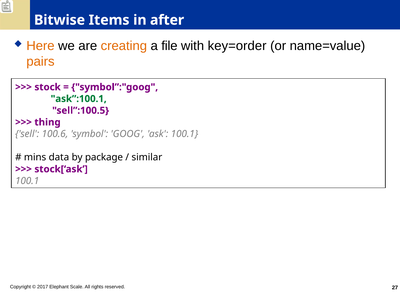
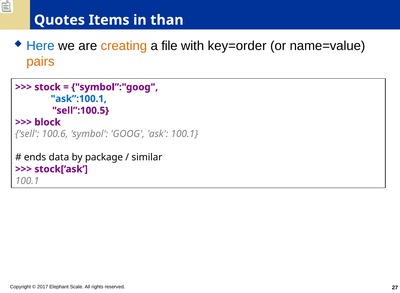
Bitwise: Bitwise -> Quotes (59, 20)
after: after -> than (167, 20)
Here colour: orange -> blue (40, 46)
ask”:100.1 colour: green -> blue (79, 99)
thing: thing -> block (48, 122)
mins: mins -> ends (35, 157)
